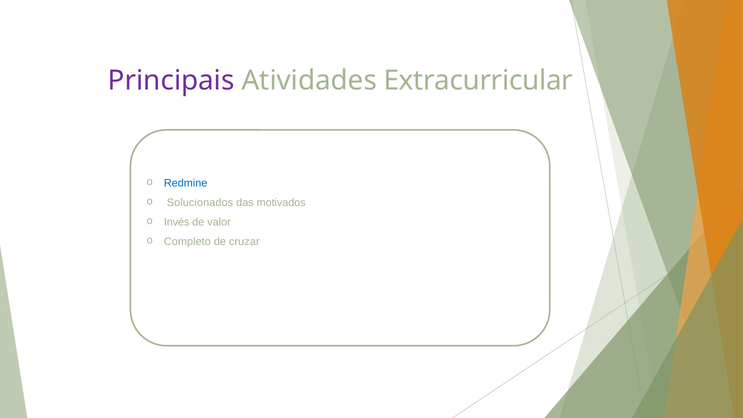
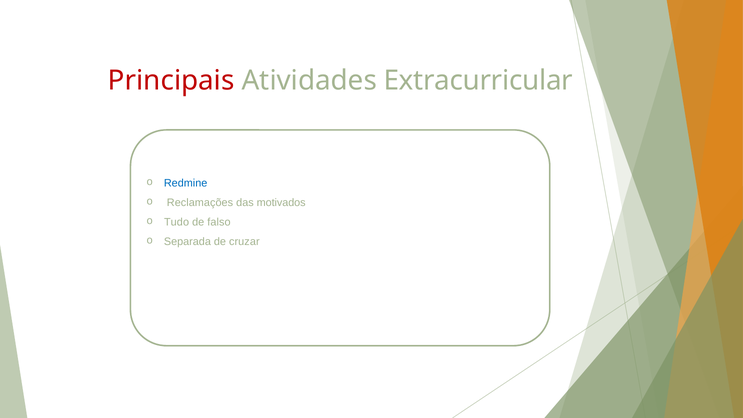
Principais colour: purple -> red (171, 80)
Solucionados: Solucionados -> Reclamações (200, 203)
Invés: Invés -> Tudo (177, 222)
valor: valor -> falso (219, 222)
Completo: Completo -> Separada (187, 242)
